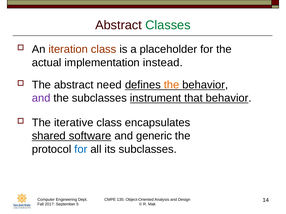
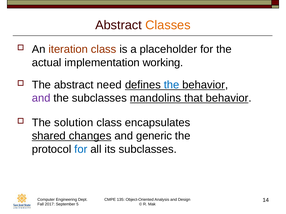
Classes colour: green -> orange (168, 25)
instead: instead -> working (163, 63)
the colour: orange -> blue (172, 85)
instrument: instrument -> mandolins (156, 98)
iterative: iterative -> solution (74, 123)
software: software -> changes (90, 136)
